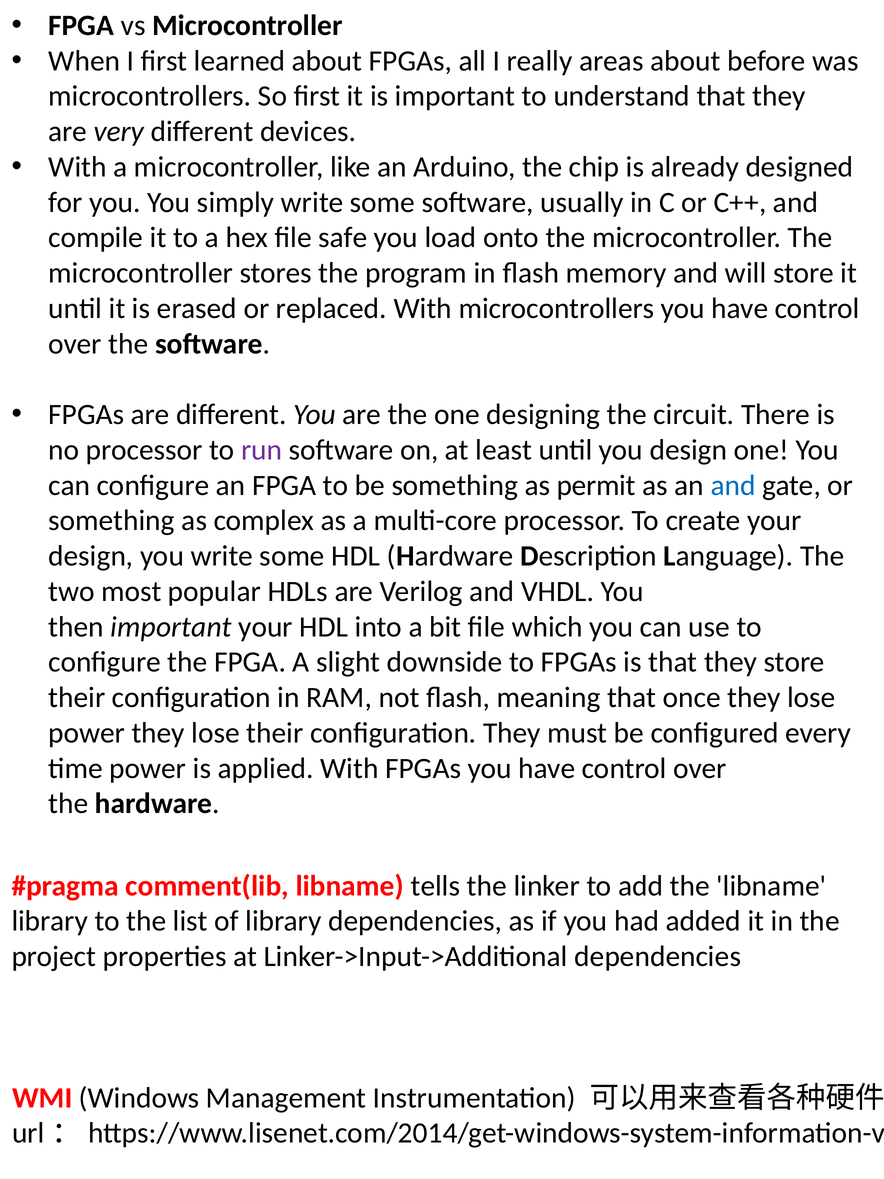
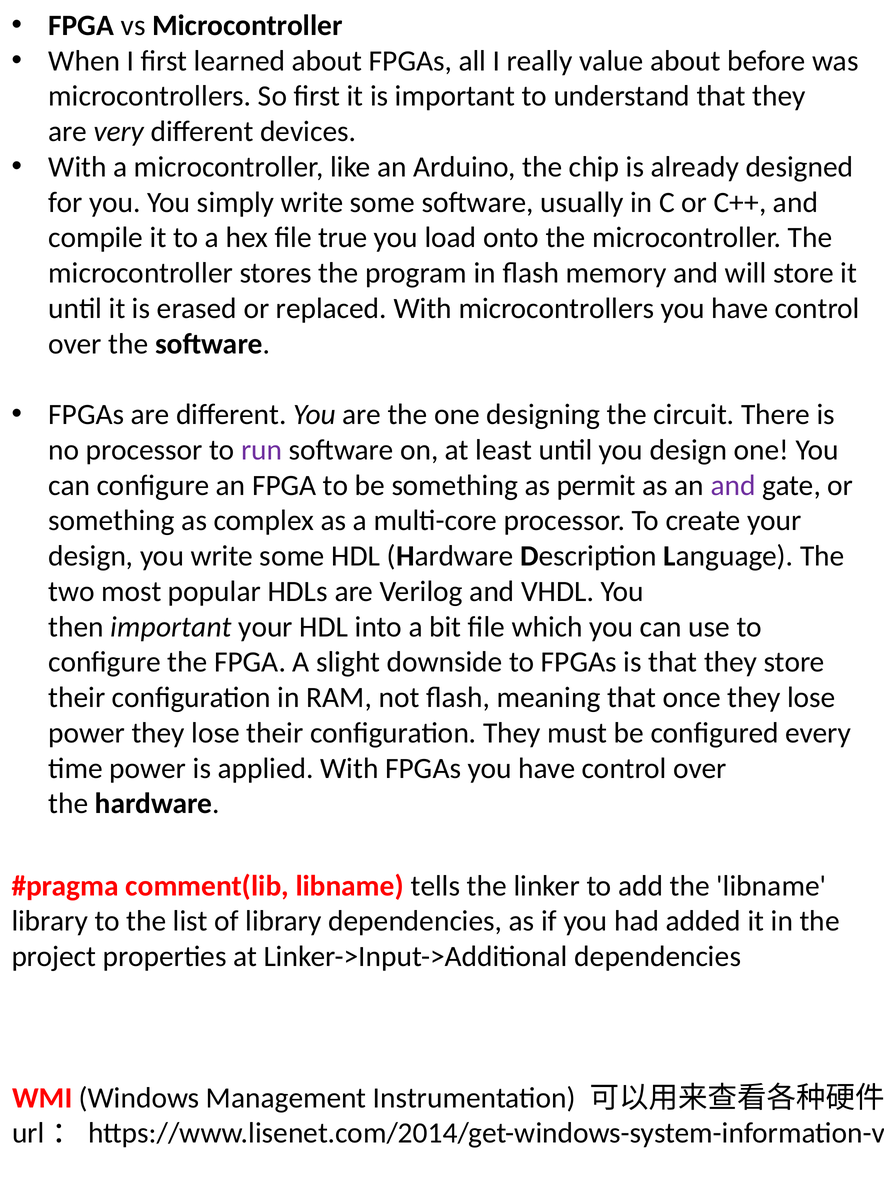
areas: areas -> value (611, 61)
safe: safe -> true (343, 238)
and colour: blue -> purple (733, 485)
